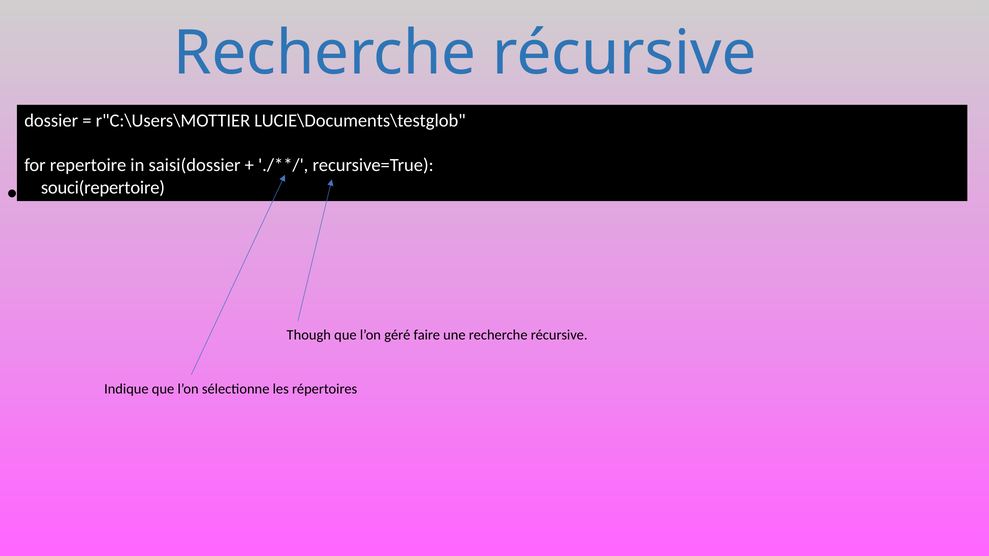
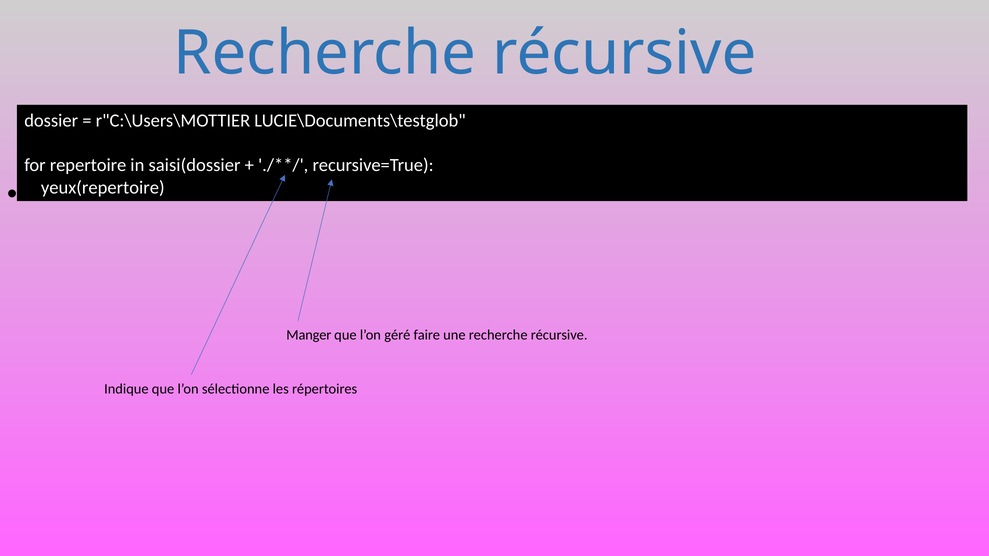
souci(repertoire: souci(repertoire -> yeux(repertoire (103, 188)
Though: Though -> Manger (309, 335)
